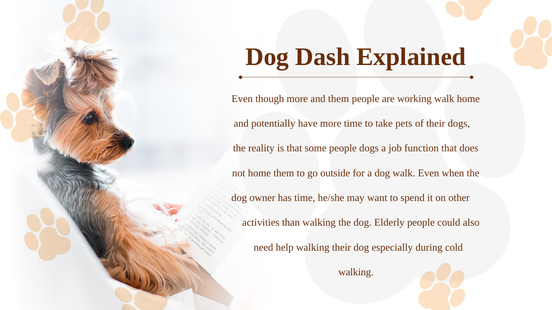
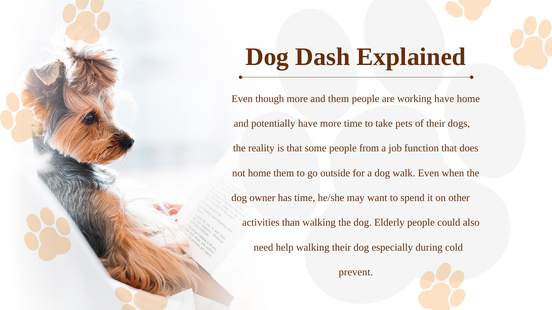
working walk: walk -> have (444, 99)
people dogs: dogs -> from (369, 148)
walking: walking -> prevent (356, 273)
